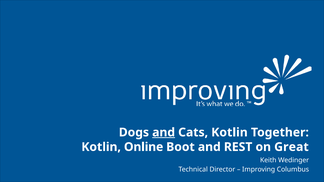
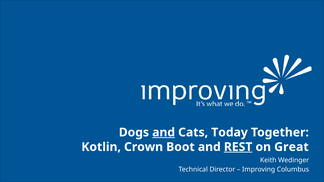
Cats Kotlin: Kotlin -> Today (230, 133)
Online: Online -> Crown (144, 147)
REST underline: none -> present (238, 147)
